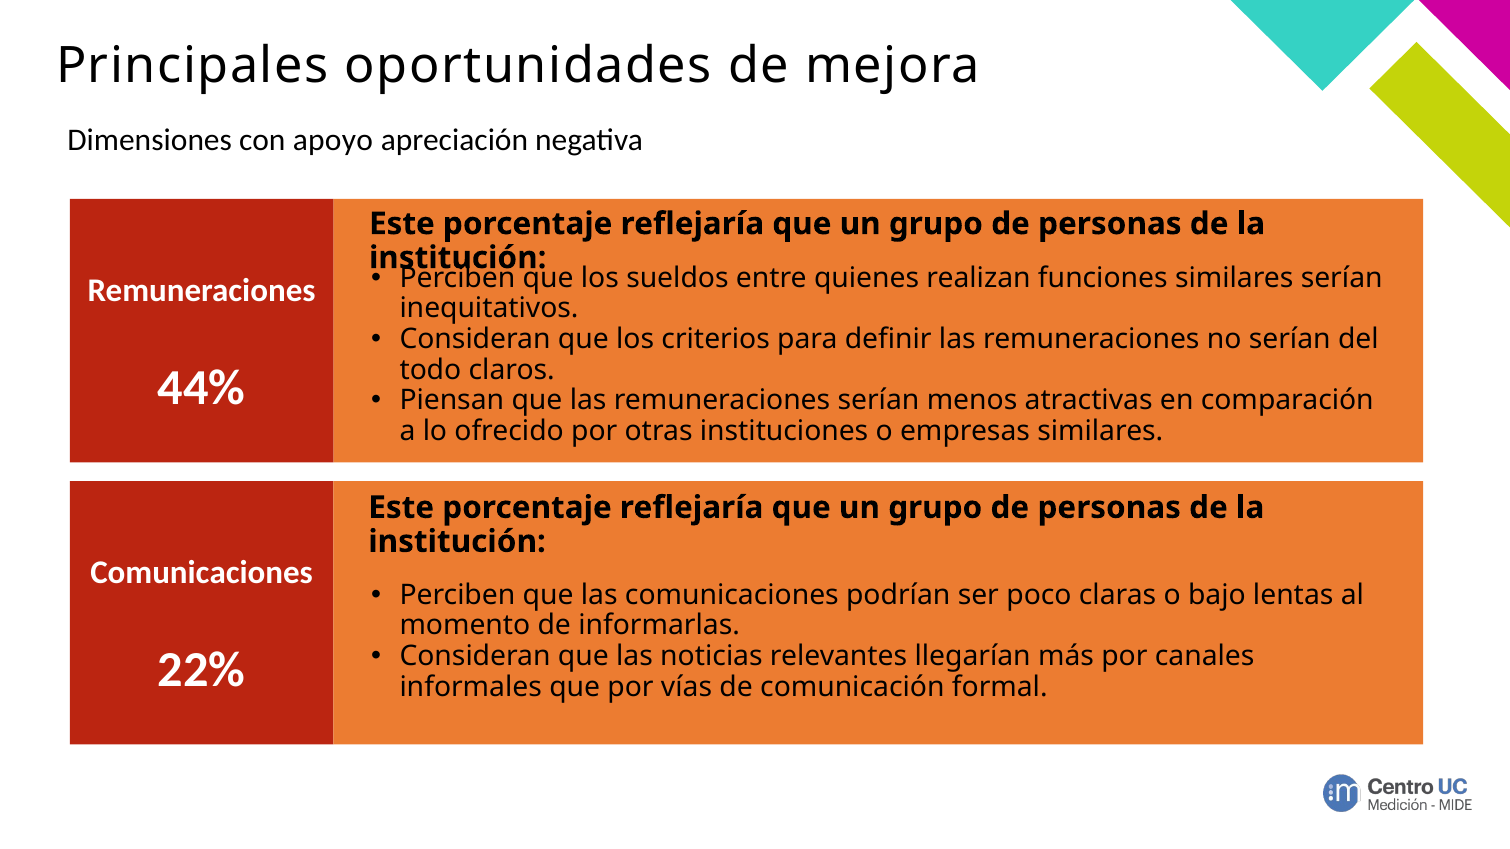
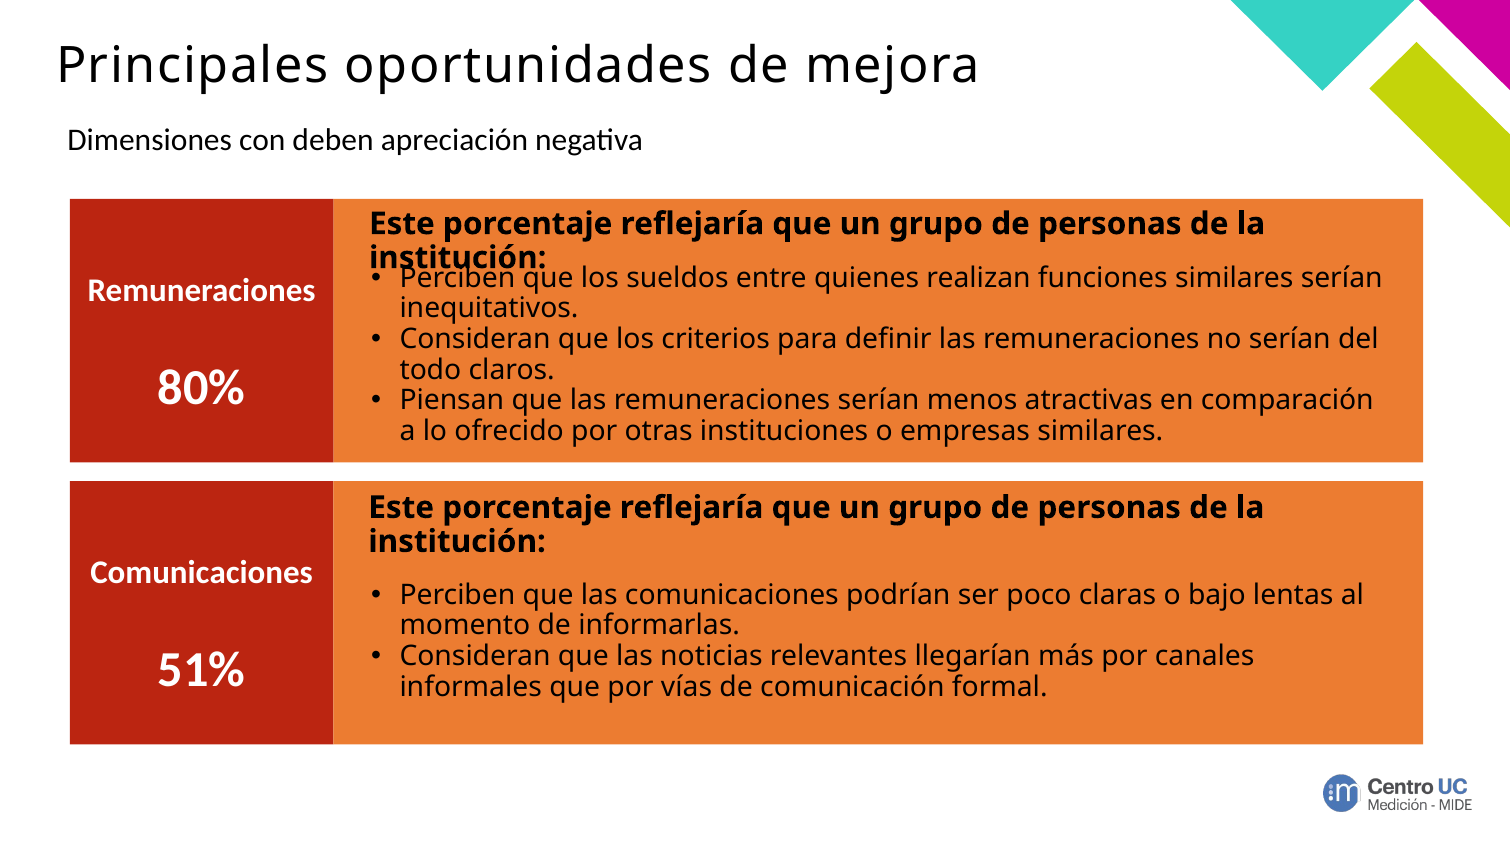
apoyo: apoyo -> deben (333, 140)
44%: 44% -> 80% (202, 388)
22%: 22% -> 51% (202, 670)
